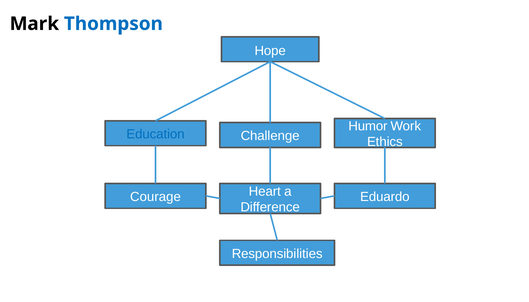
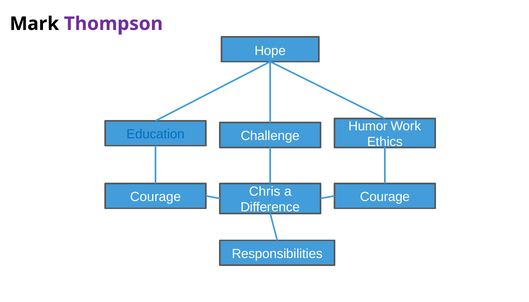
Thompson colour: blue -> purple (113, 24)
Heart: Heart -> Chris (265, 192)
Eduardo: Eduardo -> Courage (385, 197)
